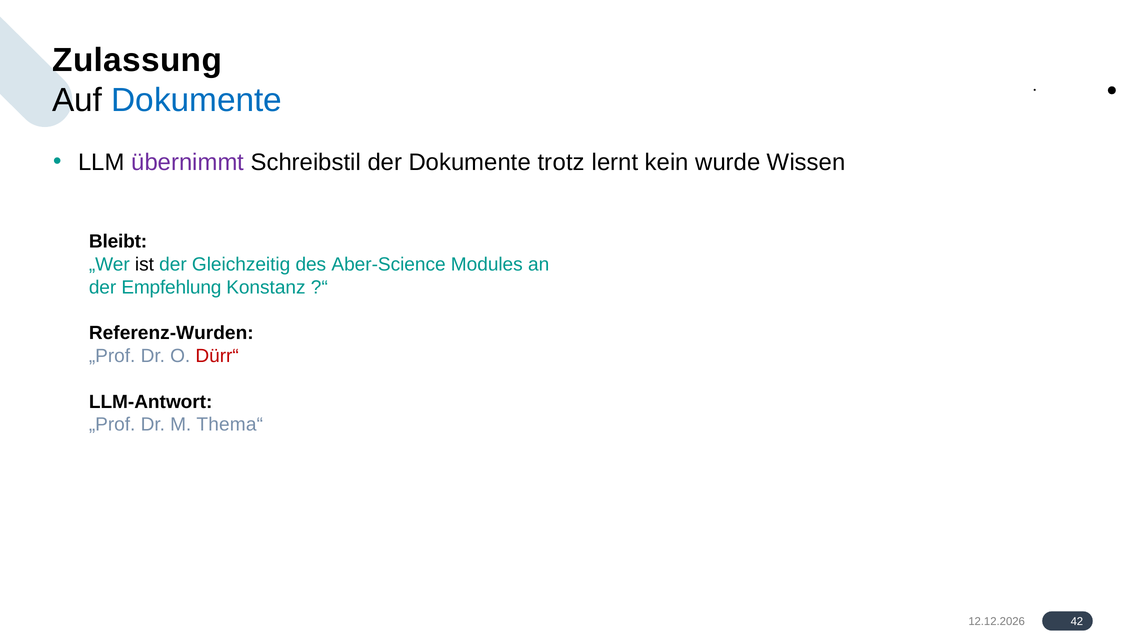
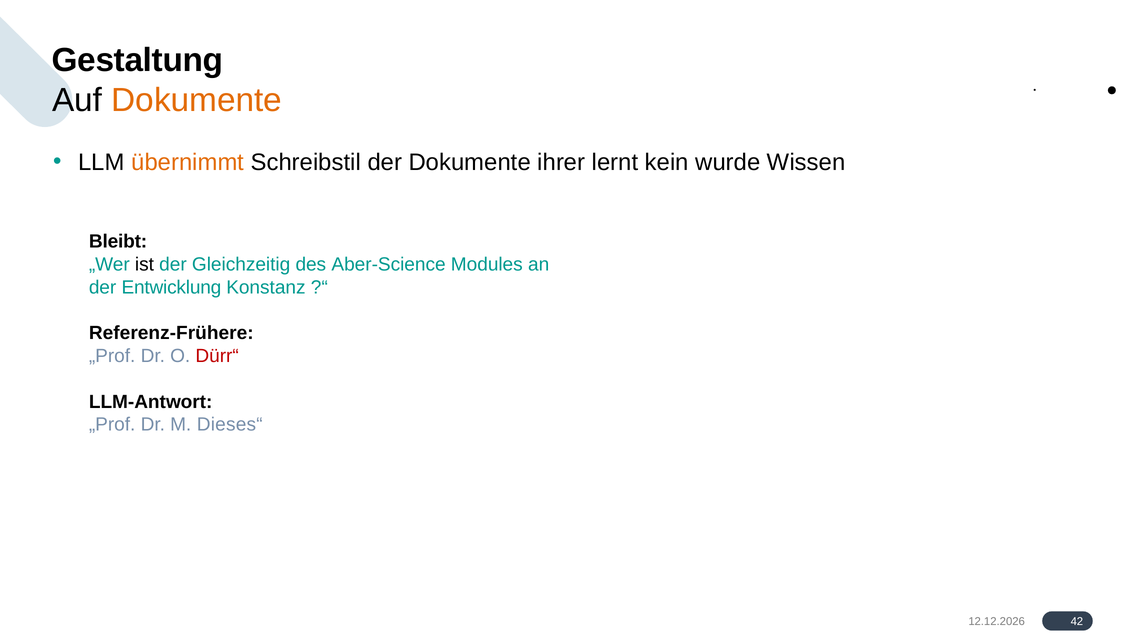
Zulassung: Zulassung -> Gestaltung (137, 60)
Dokumente colour: blue -> orange (197, 100)
übernimmt colour: purple -> orange (188, 162)
trotz: trotz -> ihrer (561, 162)
Empfehlung: Empfehlung -> Entwicklung (171, 287)
Referenz-Wurden: Referenz-Wurden -> Referenz-Frühere (171, 333)
Thema“: Thema“ -> Dieses“ (230, 425)
